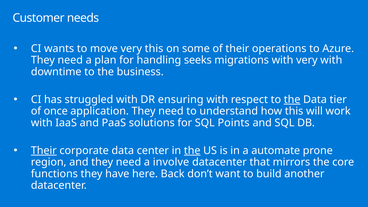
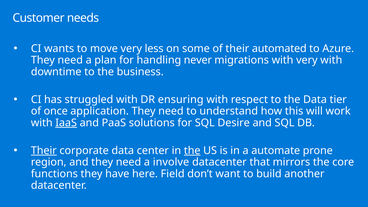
very this: this -> less (154, 49)
operations: operations -> automated (279, 49)
seeks: seeks -> never (198, 60)
the underline: present -> none (292, 100)
IaaS underline: none -> present (66, 123)
Points: Points -> Desire (234, 123)
Back: Back -> Field (173, 174)
